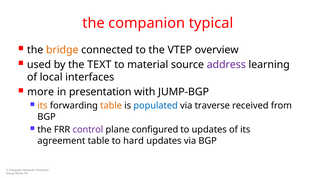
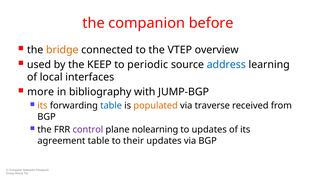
typical: typical -> before (211, 23)
TEXT: TEXT -> KEEP (99, 64)
material: material -> periodic (148, 64)
address colour: purple -> blue (226, 64)
presentation: presentation -> bibliography (100, 92)
table colour: orange -> blue (111, 105)
populated colour: blue -> orange (156, 105)
configured: configured -> nolearning (155, 129)
hard: hard -> their (134, 141)
